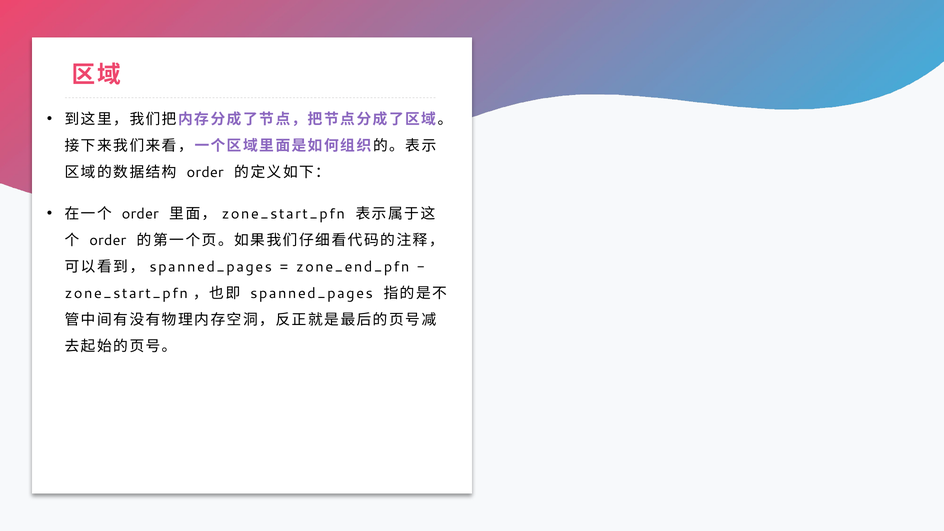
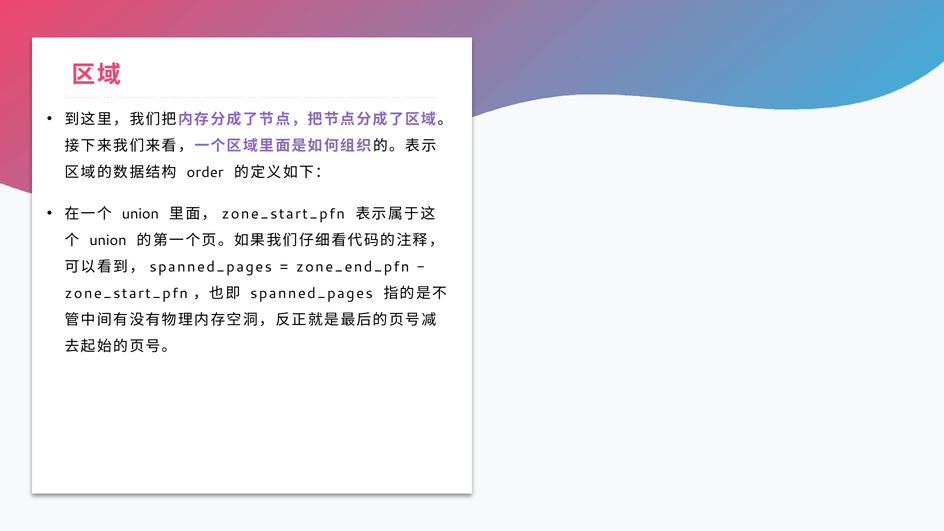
order: order -> union (140, 214)
order: order -> union (108, 240)
